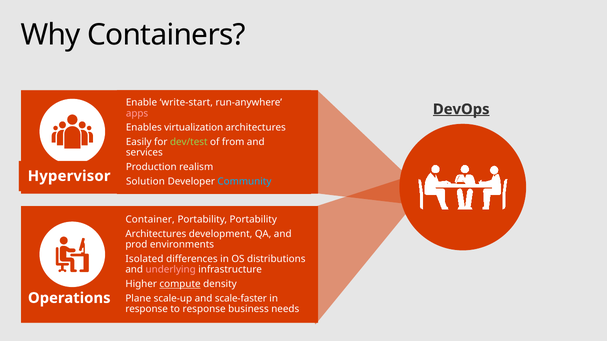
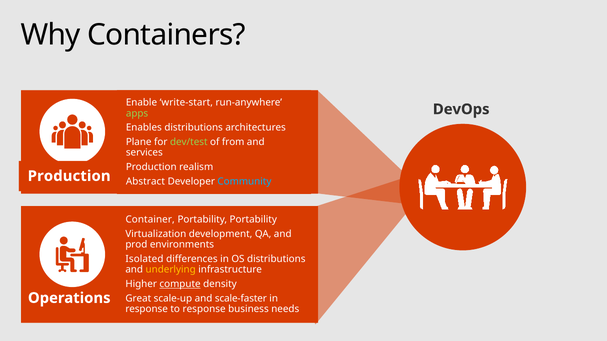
DevOps underline: present -> none (461, 109)
apps colour: pink -> light green (137, 113)
Enables virtualization: virtualization -> distributions (194, 128)
Easily: Easily -> Plane (139, 142)
Hypervisor: Hypervisor -> Production (69, 176)
Solution: Solution -> Abstract (145, 182)
Architectures: Architectures -> Virtualization (156, 234)
underlying colour: pink -> yellow (171, 270)
Plane: Plane -> Great (138, 299)
